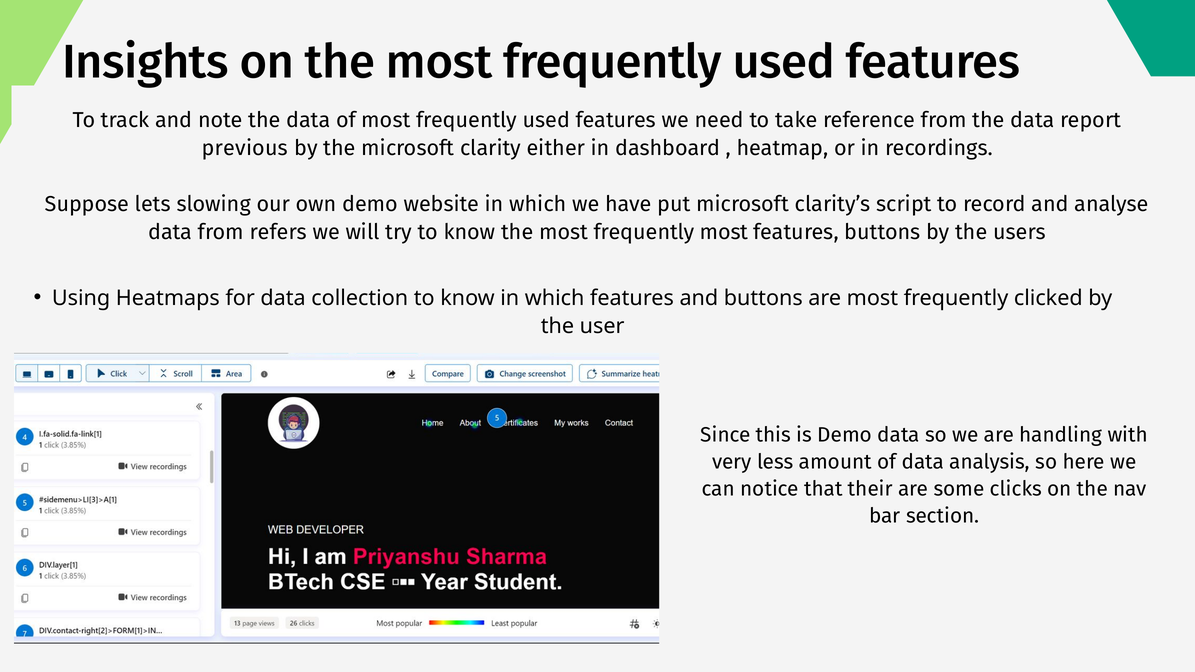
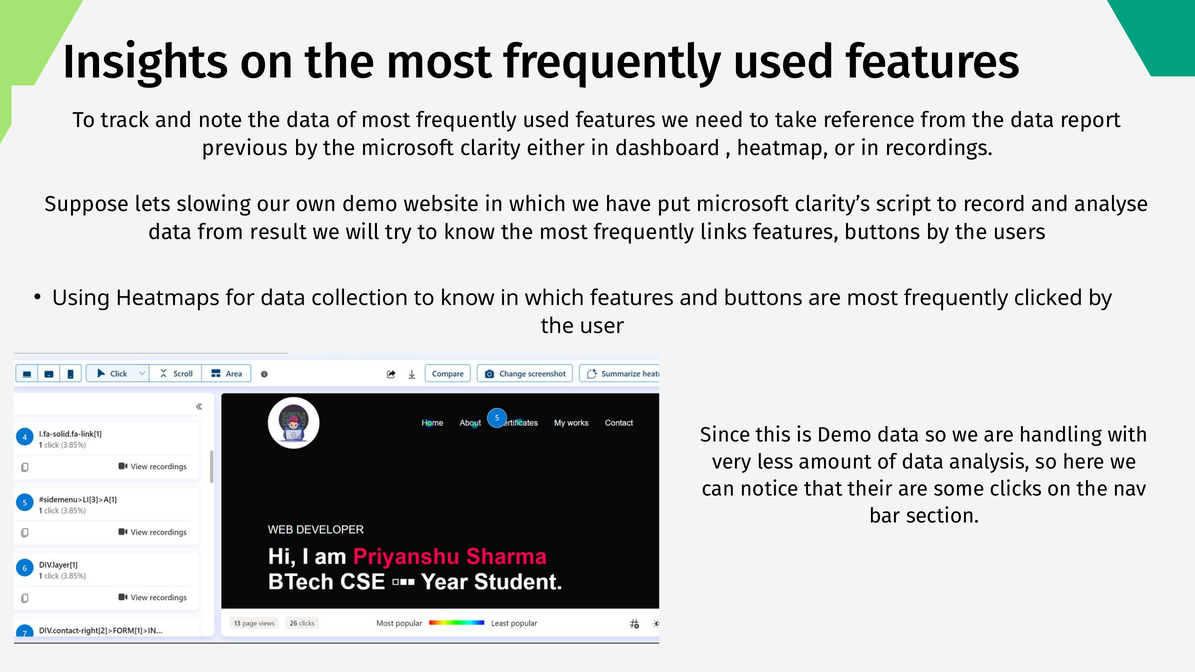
refers: refers -> result (278, 232)
frequently most: most -> links (724, 232)
